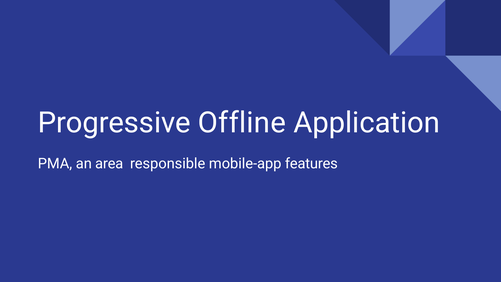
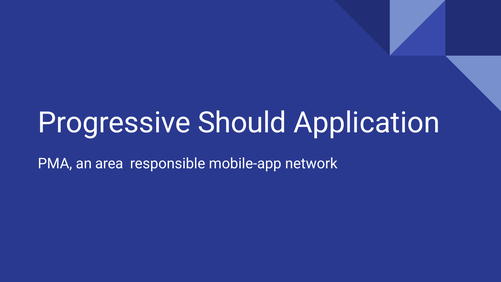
Offline: Offline -> Should (242, 123)
features: features -> network (311, 164)
